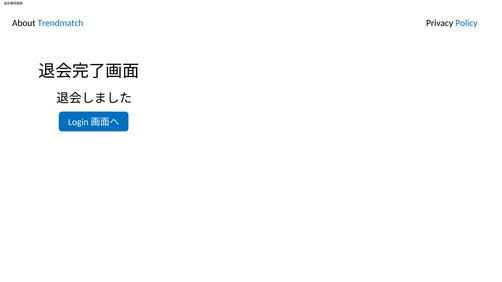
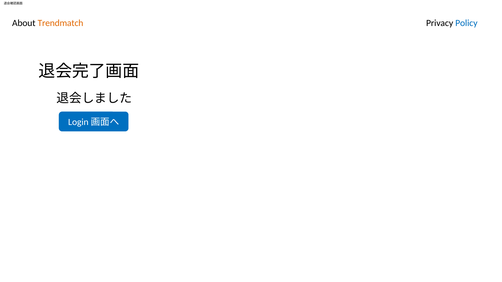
Trendmatch colour: blue -> orange (60, 23)
